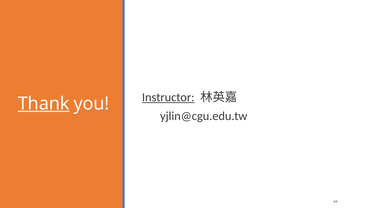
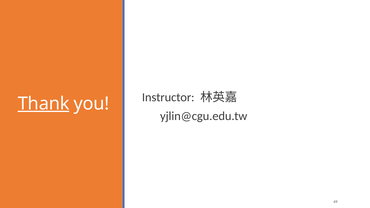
Instructor underline: present -> none (168, 97)
